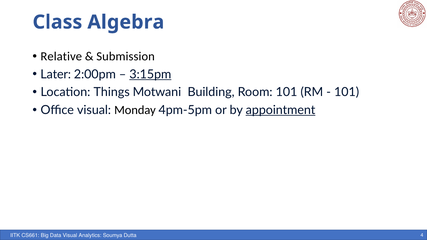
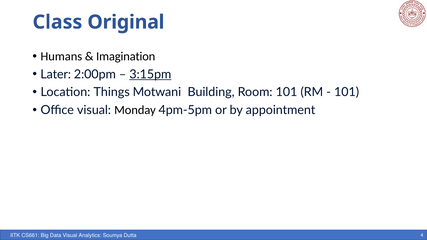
Algebra: Algebra -> Original (126, 22)
Relative: Relative -> Humans (61, 56)
Submission: Submission -> Imagination (126, 56)
appointment underline: present -> none (281, 110)
